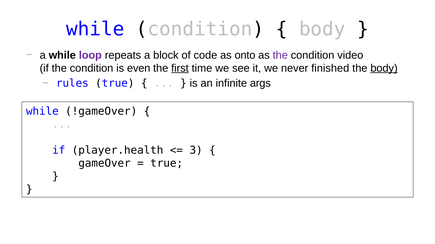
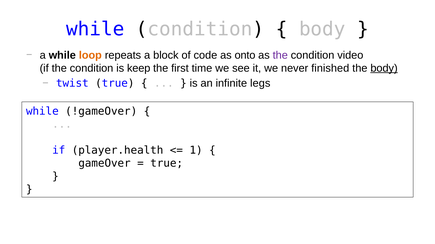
loop colour: purple -> orange (90, 55)
even: even -> keep (139, 68)
first underline: present -> none (180, 68)
rules: rules -> twist (72, 84)
args: args -> legs (260, 84)
3: 3 -> 1 (196, 151)
